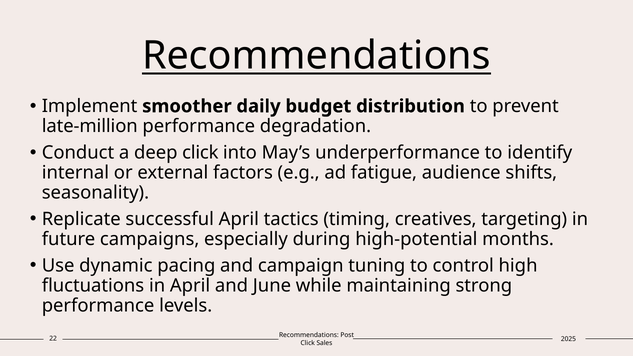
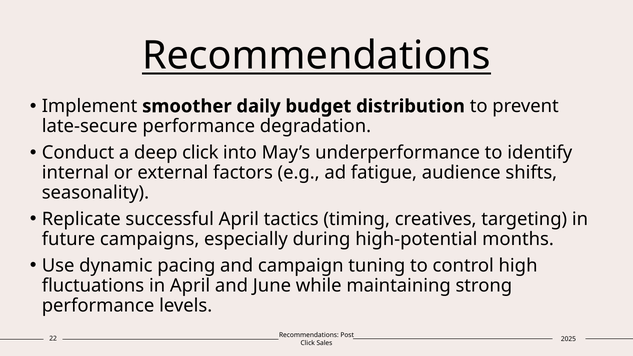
late-million: late-million -> late-secure (90, 126)
